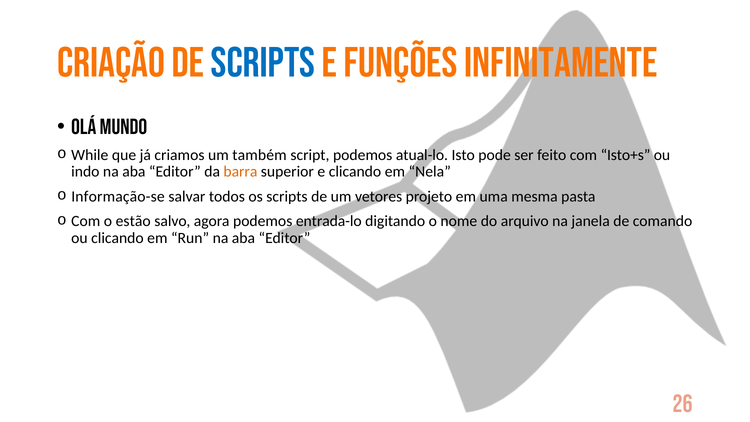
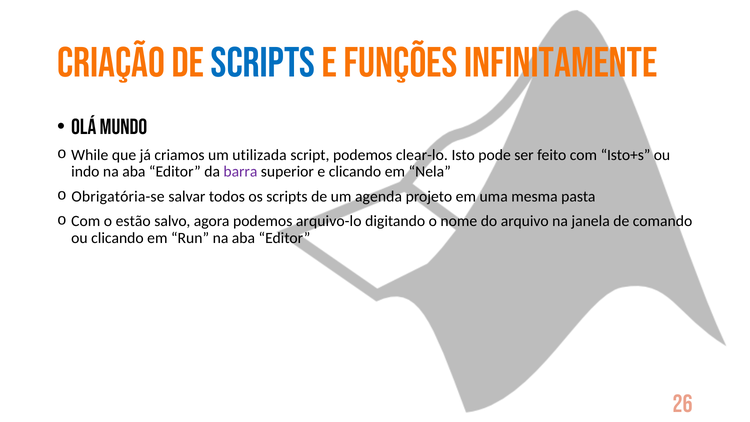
também: também -> utilizada (259, 155)
atual-lo: atual-lo -> clear-lo (422, 155)
barra colour: orange -> purple (240, 172)
Informação-se: Informação-se -> Obrigatória-se (118, 196)
vetores: vetores -> agenda (379, 196)
entrada-lo: entrada-lo -> arquivo-lo (329, 221)
